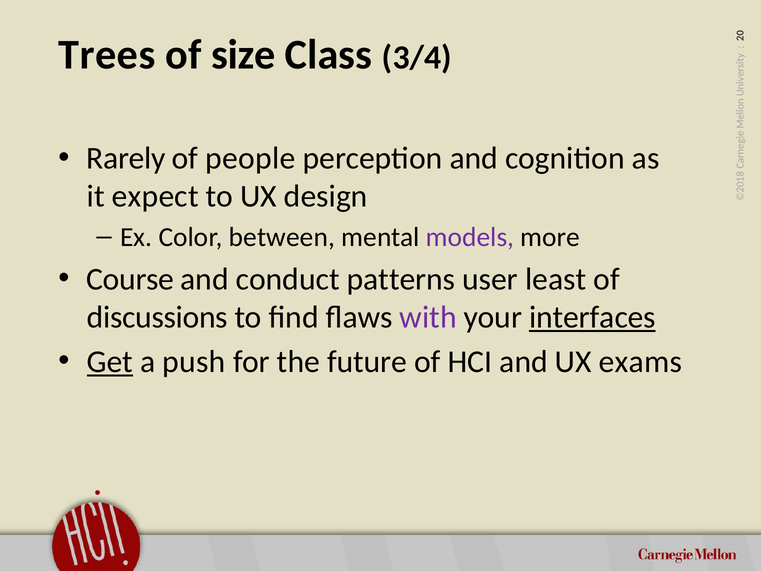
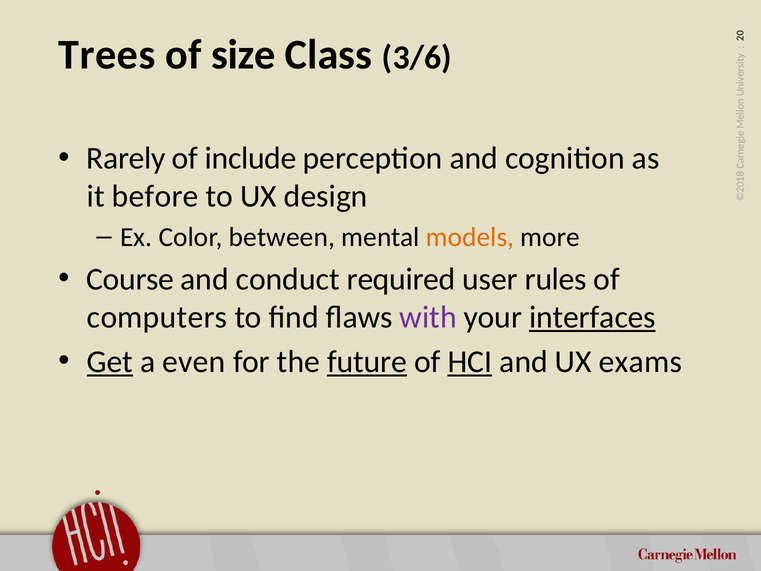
3/4: 3/4 -> 3/6 (417, 58)
people: people -> include (251, 158)
expect: expect -> before (155, 196)
models colour: purple -> orange (470, 237)
patterns: patterns -> required (401, 279)
least: least -> rules (556, 279)
discussions: discussions -> computers (157, 317)
push: push -> even (194, 362)
future underline: none -> present (367, 362)
HCI underline: none -> present (470, 362)
